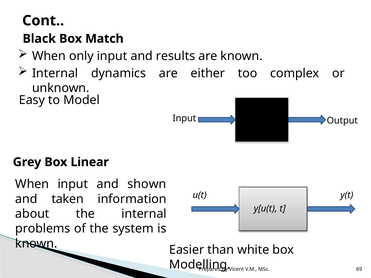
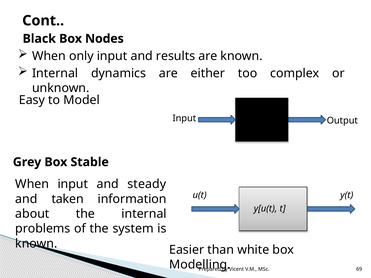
Match: Match -> Nodes (104, 39)
Linear: Linear -> Stable (90, 162)
shown: shown -> steady (147, 184)
